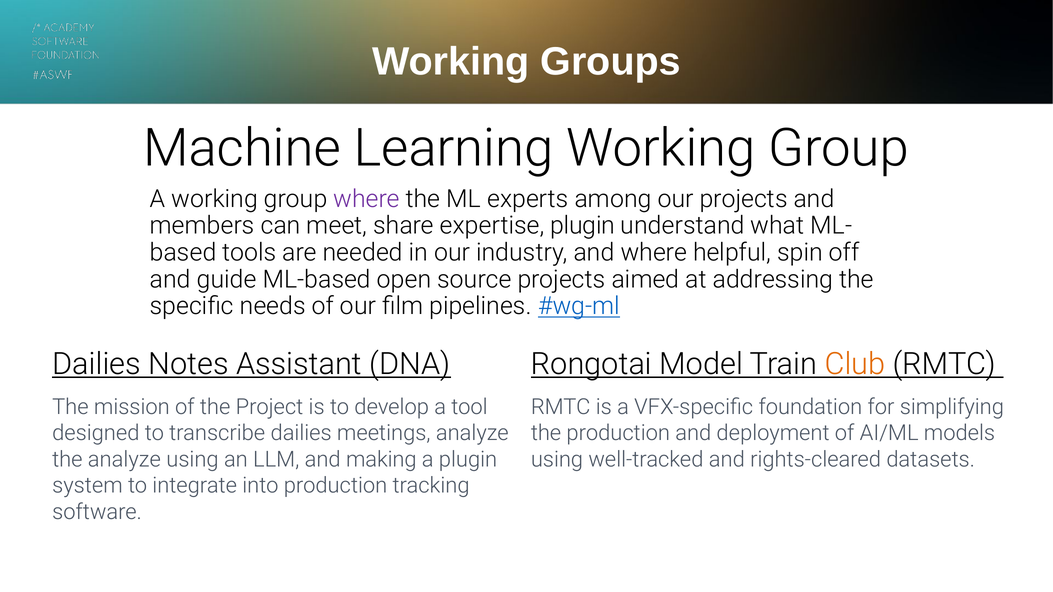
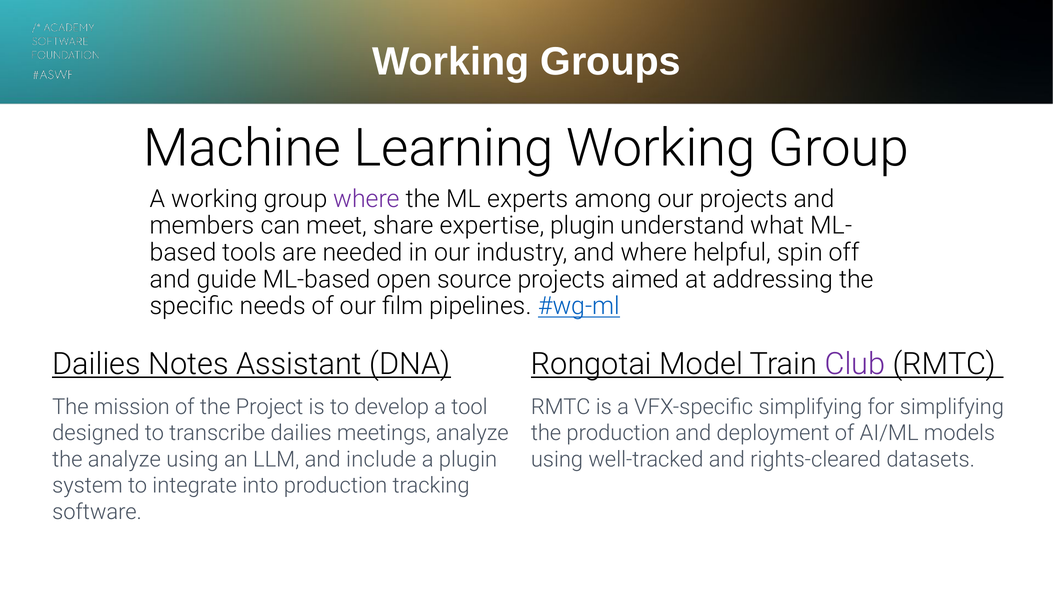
Club colour: orange -> purple (855, 364)
VFX-specific foundation: foundation -> simplifying (810, 407)
making: making -> include (381, 460)
